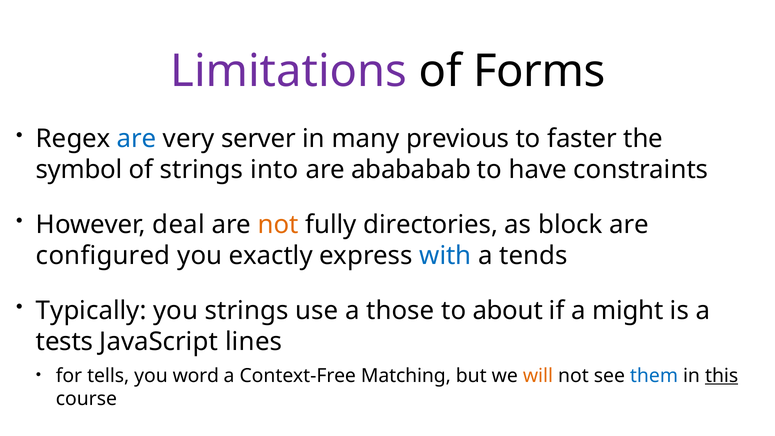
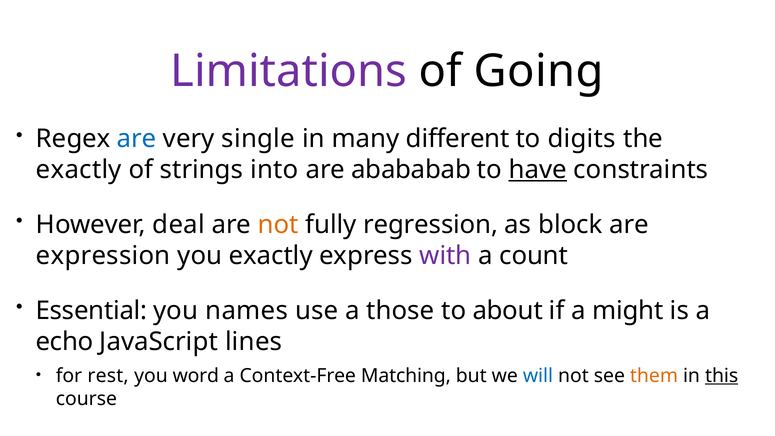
Forms: Forms -> Going (539, 71)
server: server -> single (258, 139)
previous: previous -> different (458, 139)
faster: faster -> digits (582, 139)
symbol: symbol -> exactly (79, 170)
have underline: none -> present (538, 170)
directories: directories -> regression (431, 225)
configured: configured -> expression (103, 256)
with colour: blue -> purple (445, 256)
tends: tends -> count (534, 256)
Typically: Typically -> Essential (91, 311)
you strings: strings -> names (247, 311)
tests: tests -> echo (64, 342)
tells: tells -> rest (108, 376)
will colour: orange -> blue (538, 376)
them colour: blue -> orange (654, 376)
